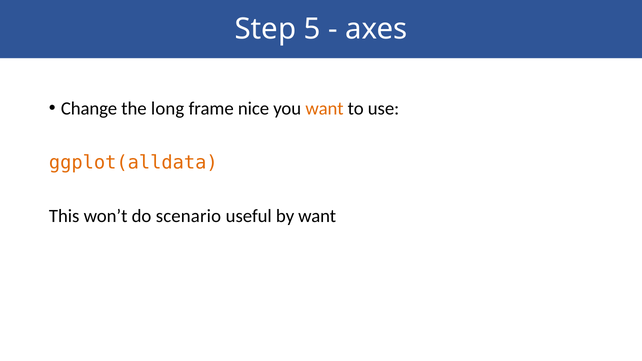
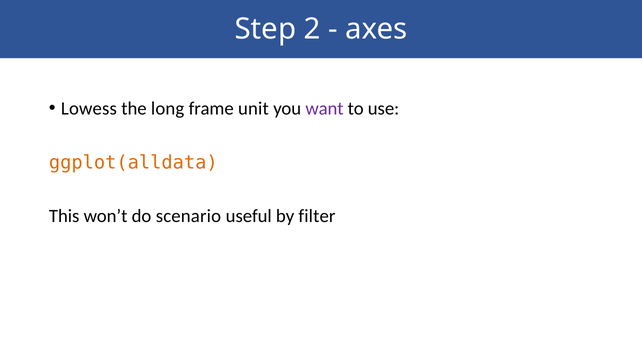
5: 5 -> 2 (312, 29)
Change: Change -> Lowess (89, 109)
nice: nice -> unit (253, 109)
want colour: orange -> purple (324, 109)
by want: want -> filter (317, 216)
